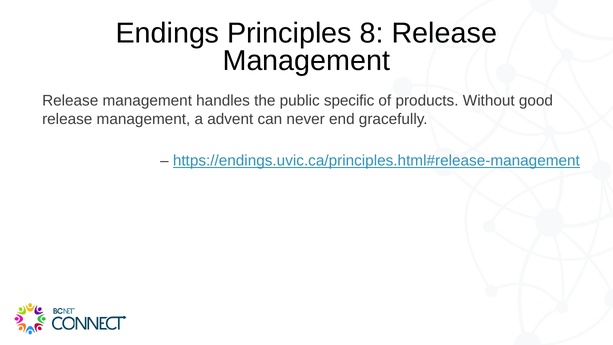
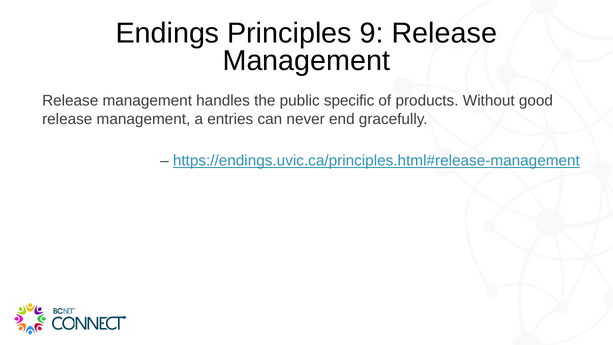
8: 8 -> 9 (372, 33)
advent: advent -> entries (230, 119)
